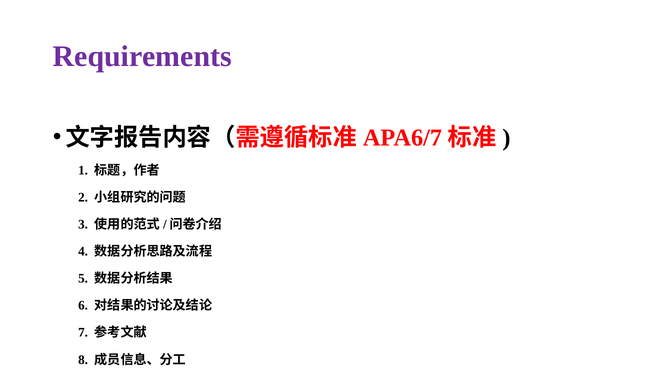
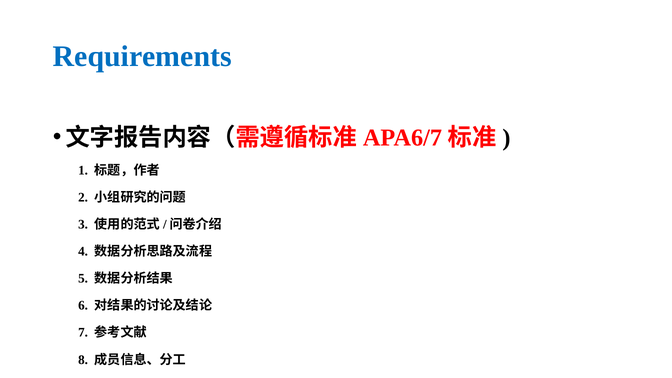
Requirements colour: purple -> blue (142, 56)
